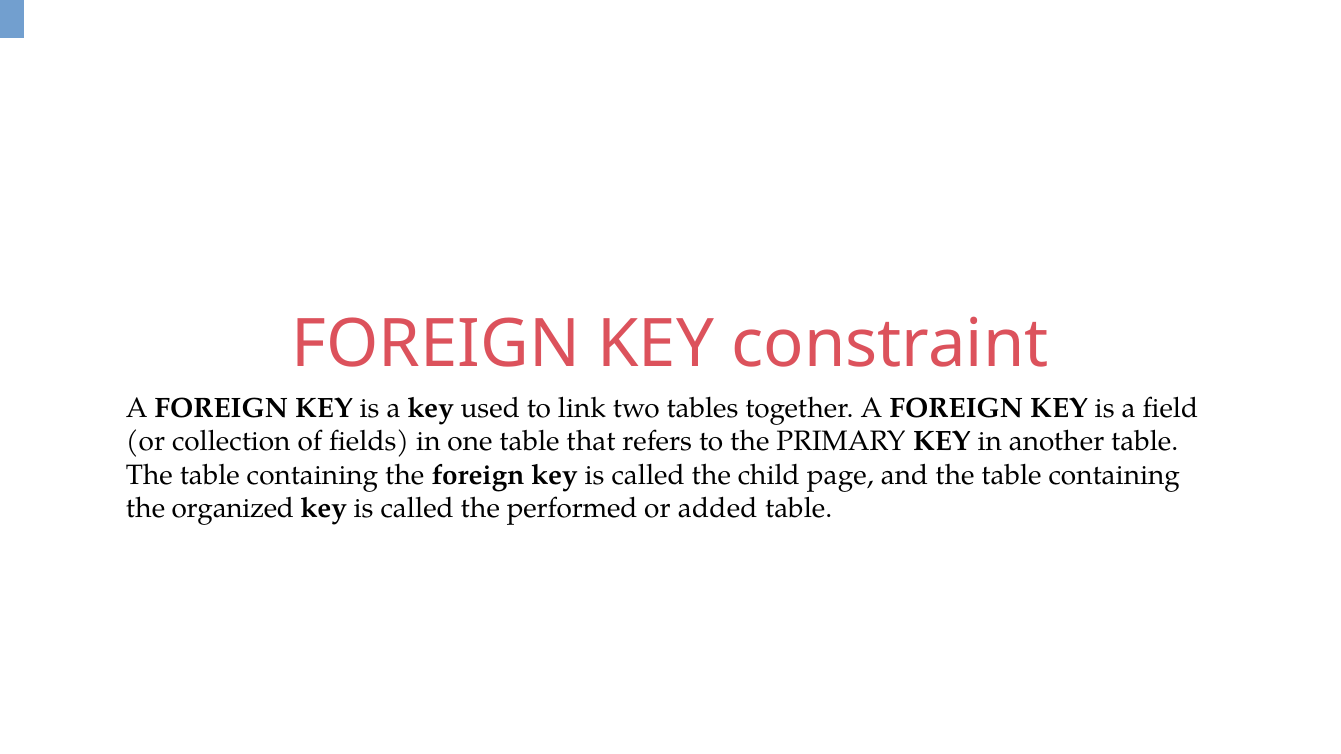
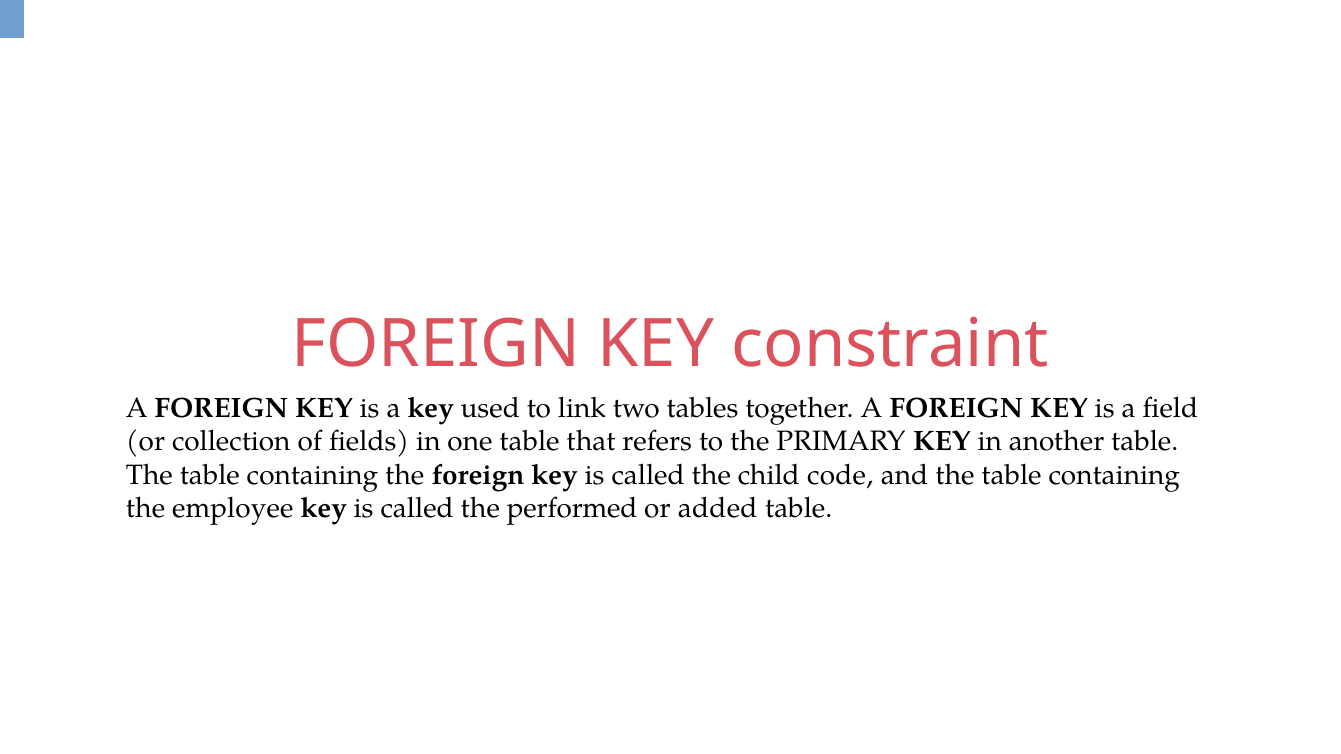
page: page -> code (840, 475)
organized: organized -> employee (233, 509)
